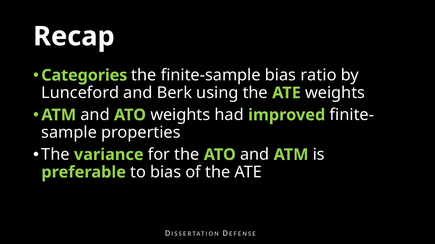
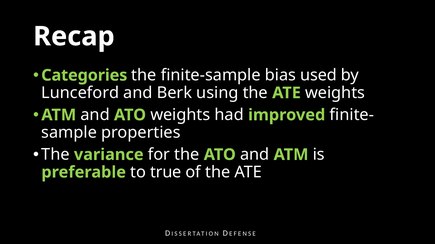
ratio: ratio -> used (319, 75)
to bias: bias -> true (166, 173)
